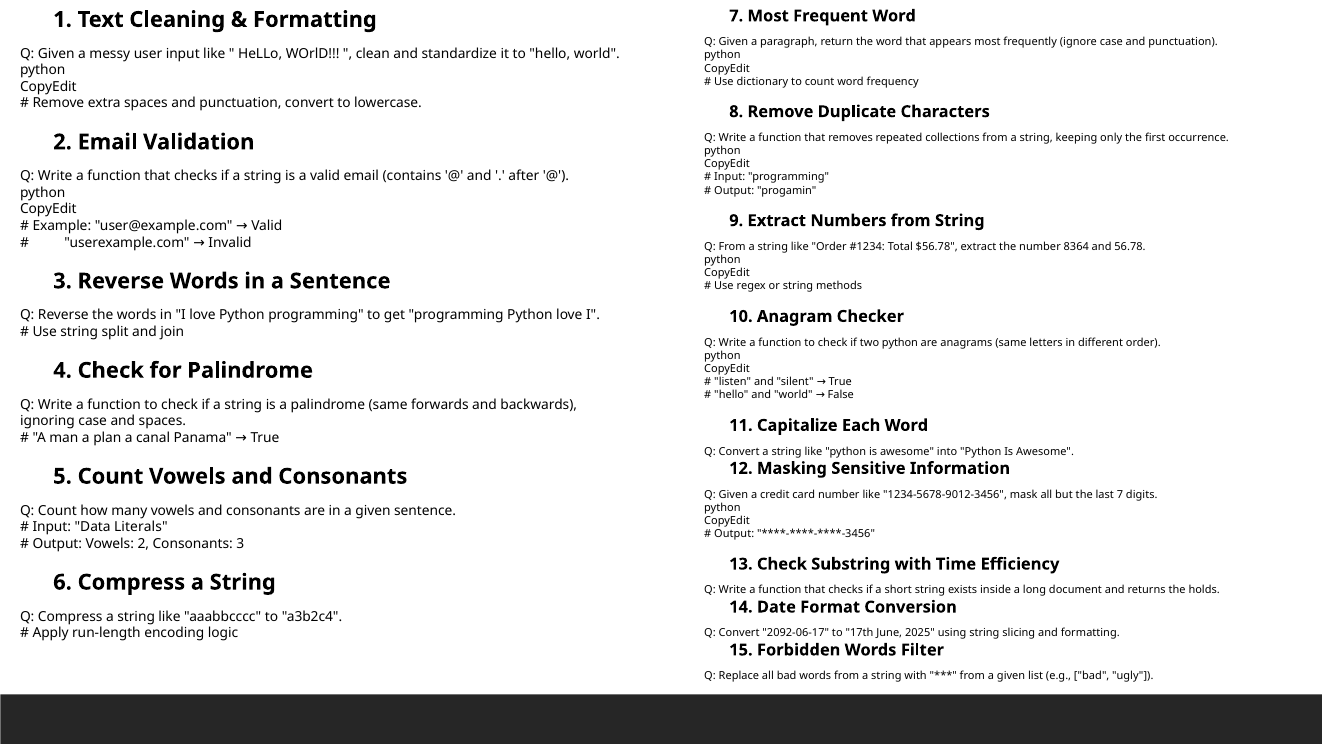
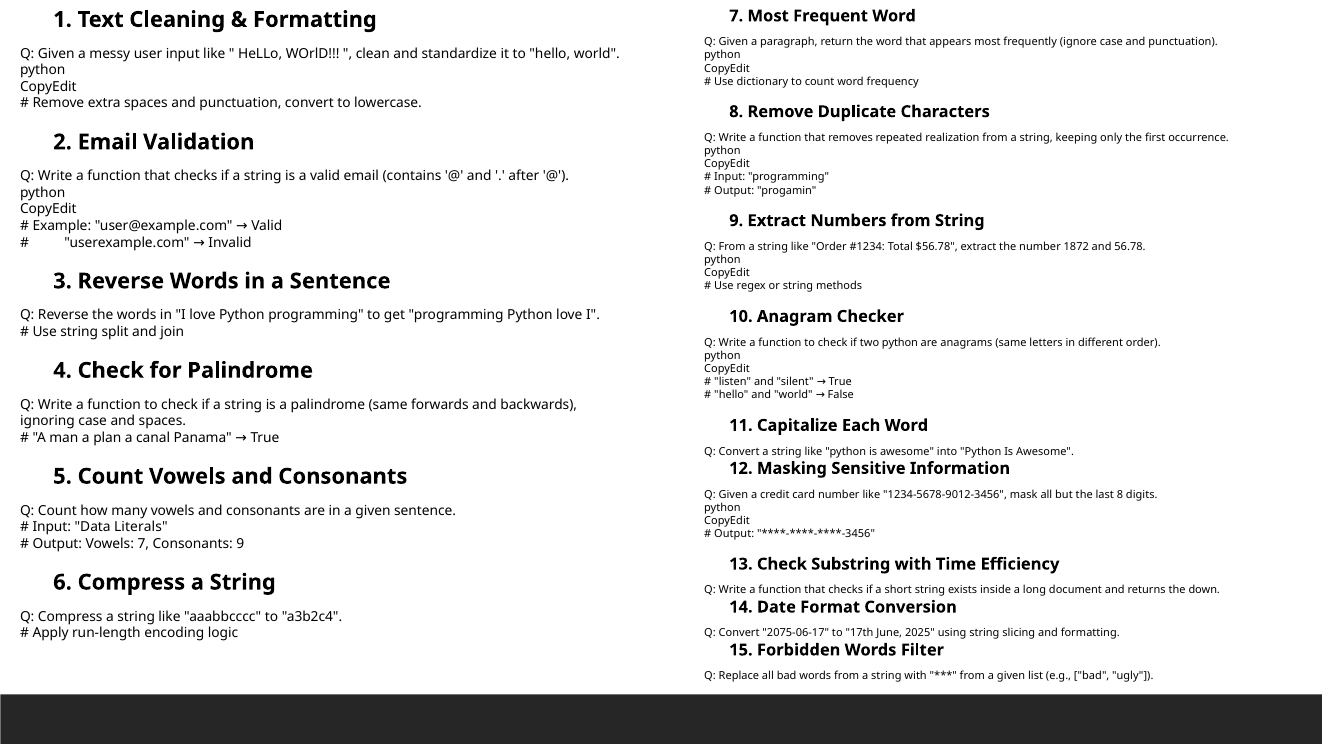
collections: collections -> realization (952, 138)
8364: 8364 -> 1872 (1076, 247)
last 7: 7 -> 8 (1120, 494)
Vowels 2: 2 -> 7 (143, 543)
Consonants 3: 3 -> 9 (240, 543)
holds: holds -> down (1204, 590)
2092-06-17: 2092-06-17 -> 2075-06-17 (796, 633)
